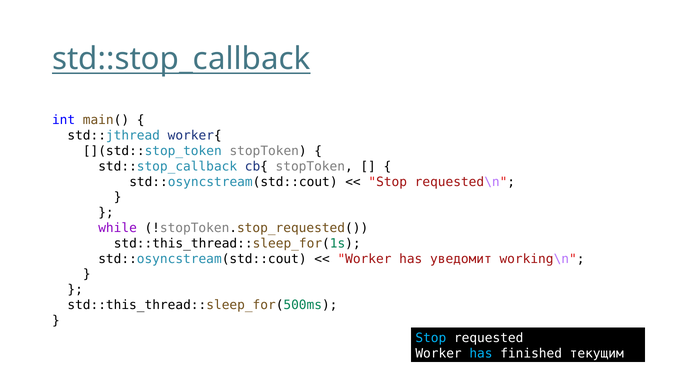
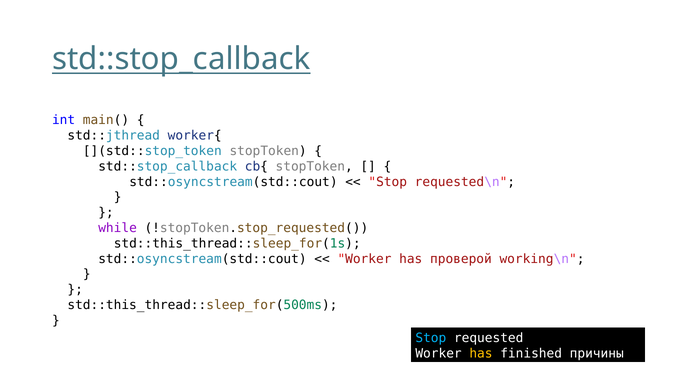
уведомит: уведомит -> проверой (461, 259)
has colour: light blue -> yellow (481, 353)
текущим: текущим -> причины (597, 353)
